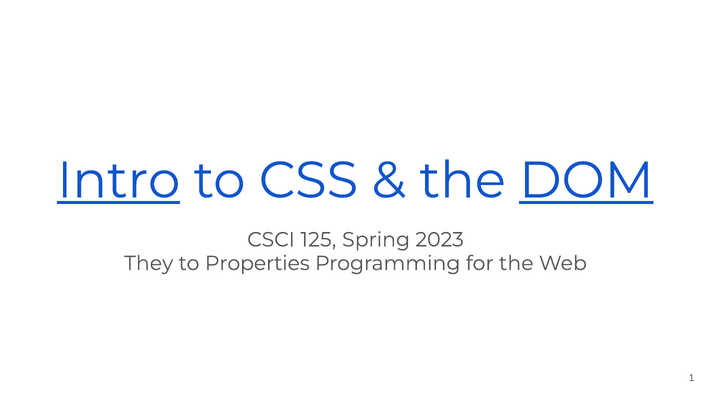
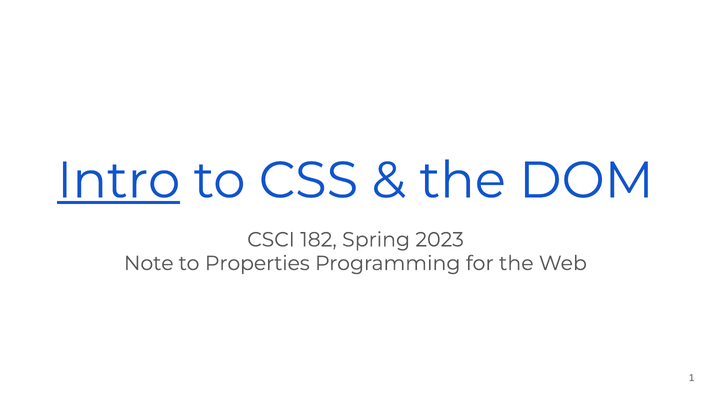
DOM underline: present -> none (586, 181)
125: 125 -> 182 (319, 240)
They: They -> Note (149, 263)
